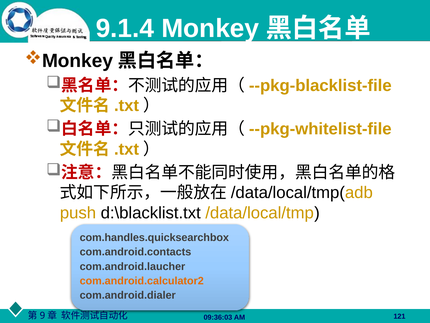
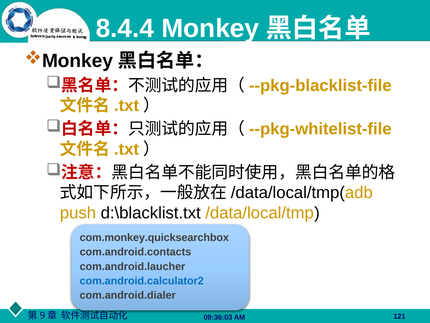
9.1.4: 9.1.4 -> 8.4.4 (125, 29)
com.handles.quicksearchbox: com.handles.quicksearchbox -> com.monkey.quicksearchbox (154, 237)
com.android.calculator2 colour: orange -> blue (142, 280)
